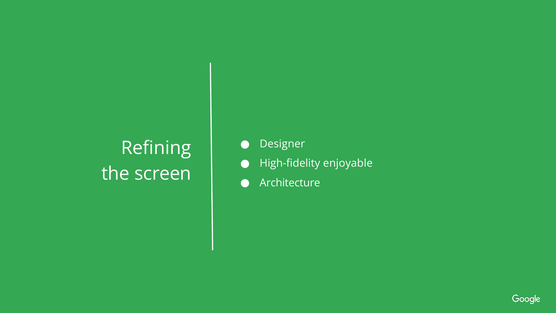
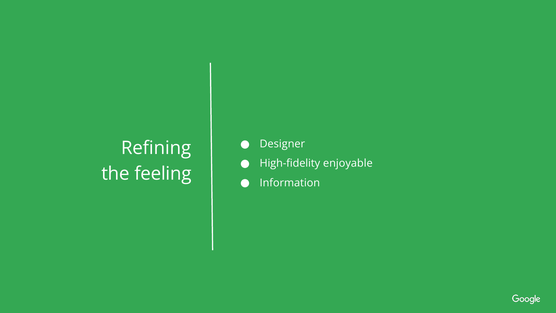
screen: screen -> feeling (163, 173)
Architecture: Architecture -> Information (290, 183)
